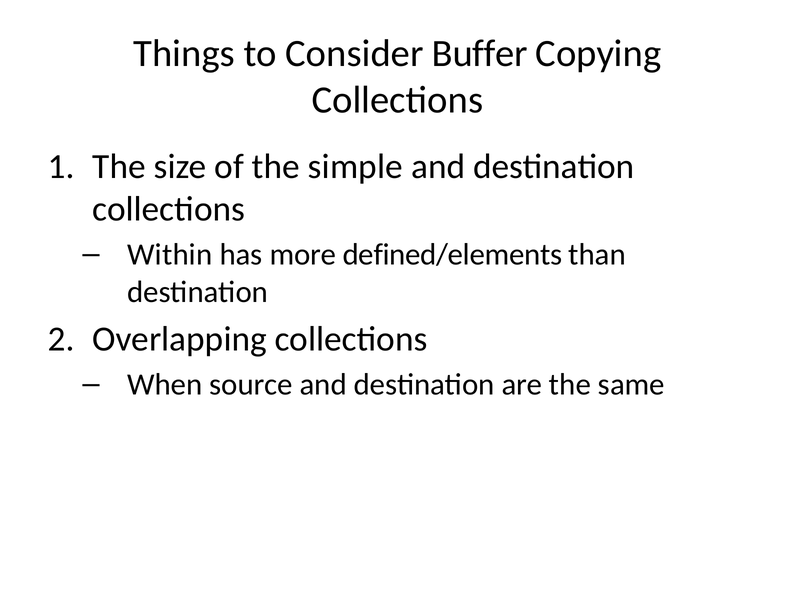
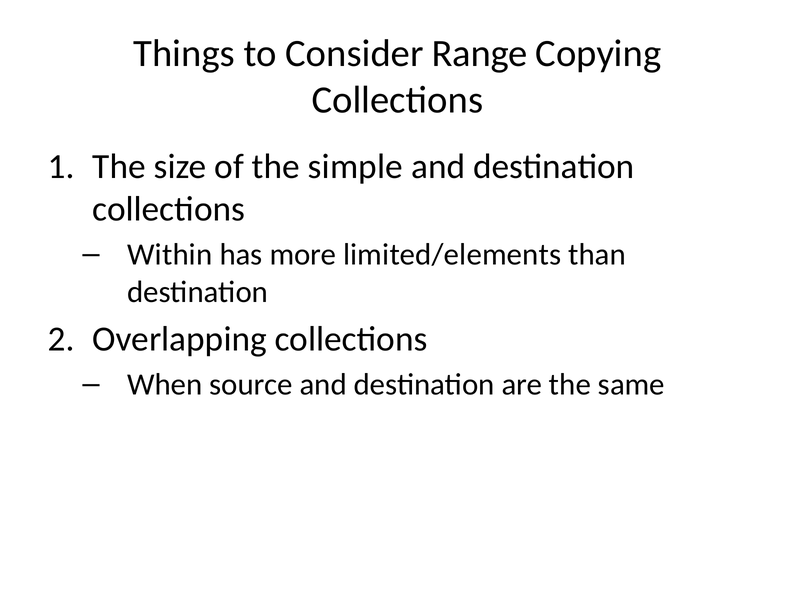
Buffer: Buffer -> Range (480, 54)
defined/elements: defined/elements -> limited/elements (452, 255)
